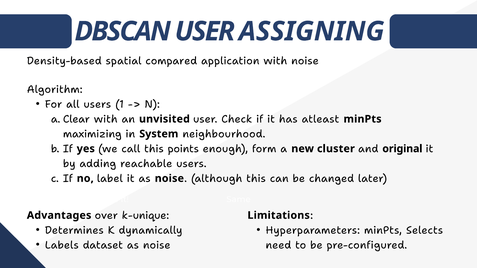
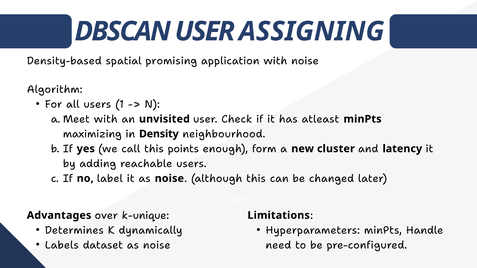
compared: compared -> promising (171, 61)
Clear: Clear -> Meet (76, 119)
System: System -> Density (159, 134)
original: original -> latency (402, 149)
Selects: Selects -> Handle (425, 230)
